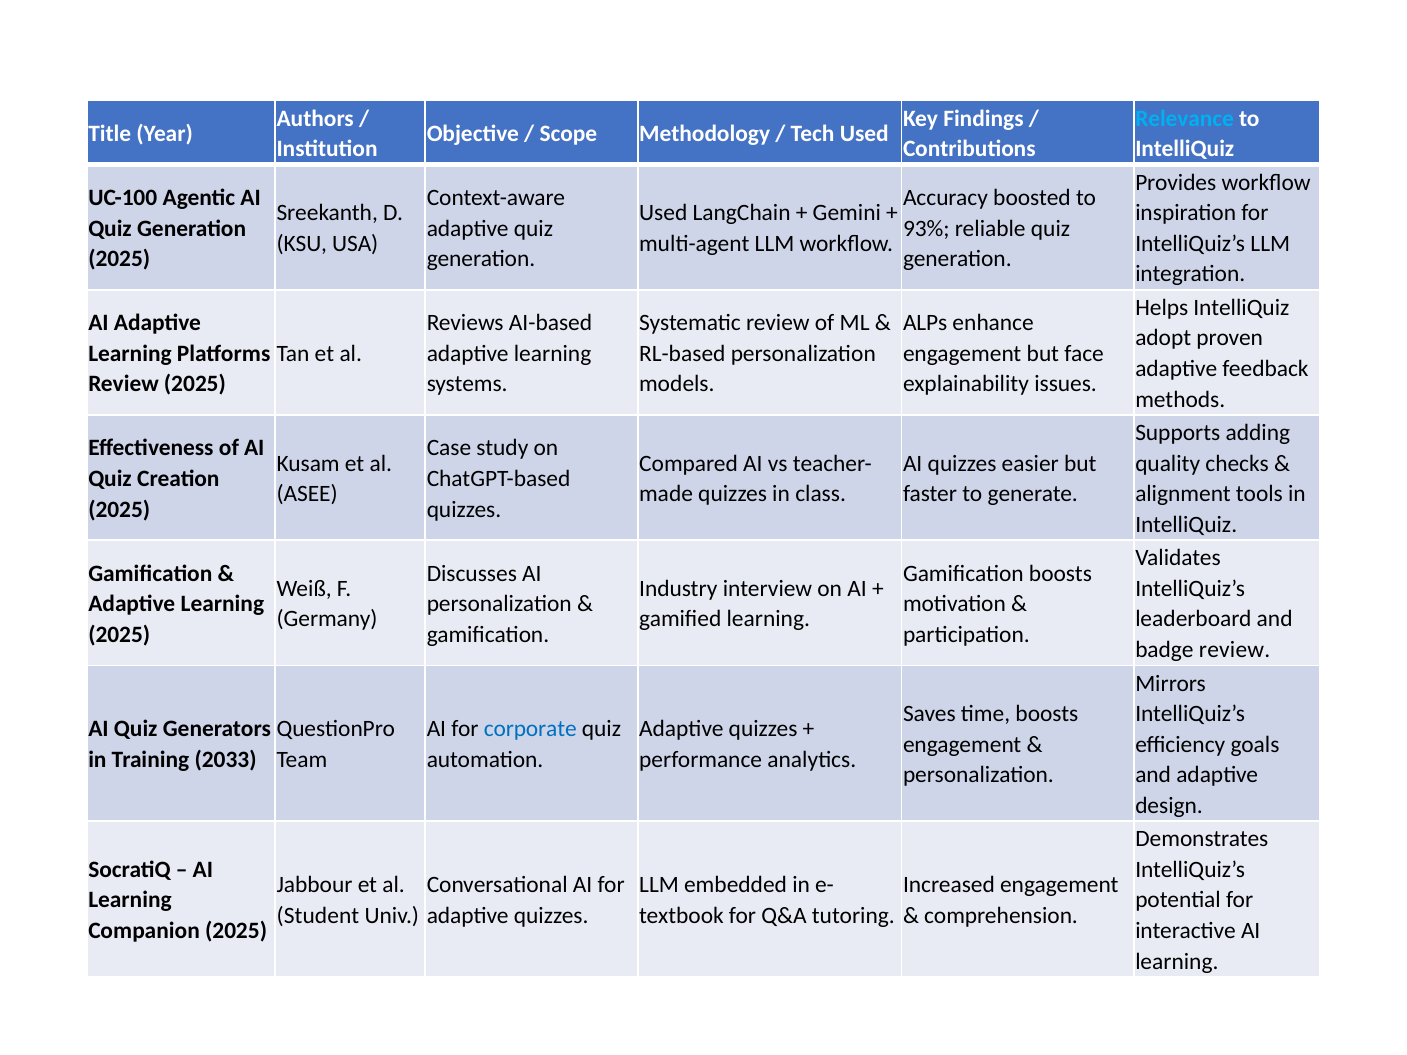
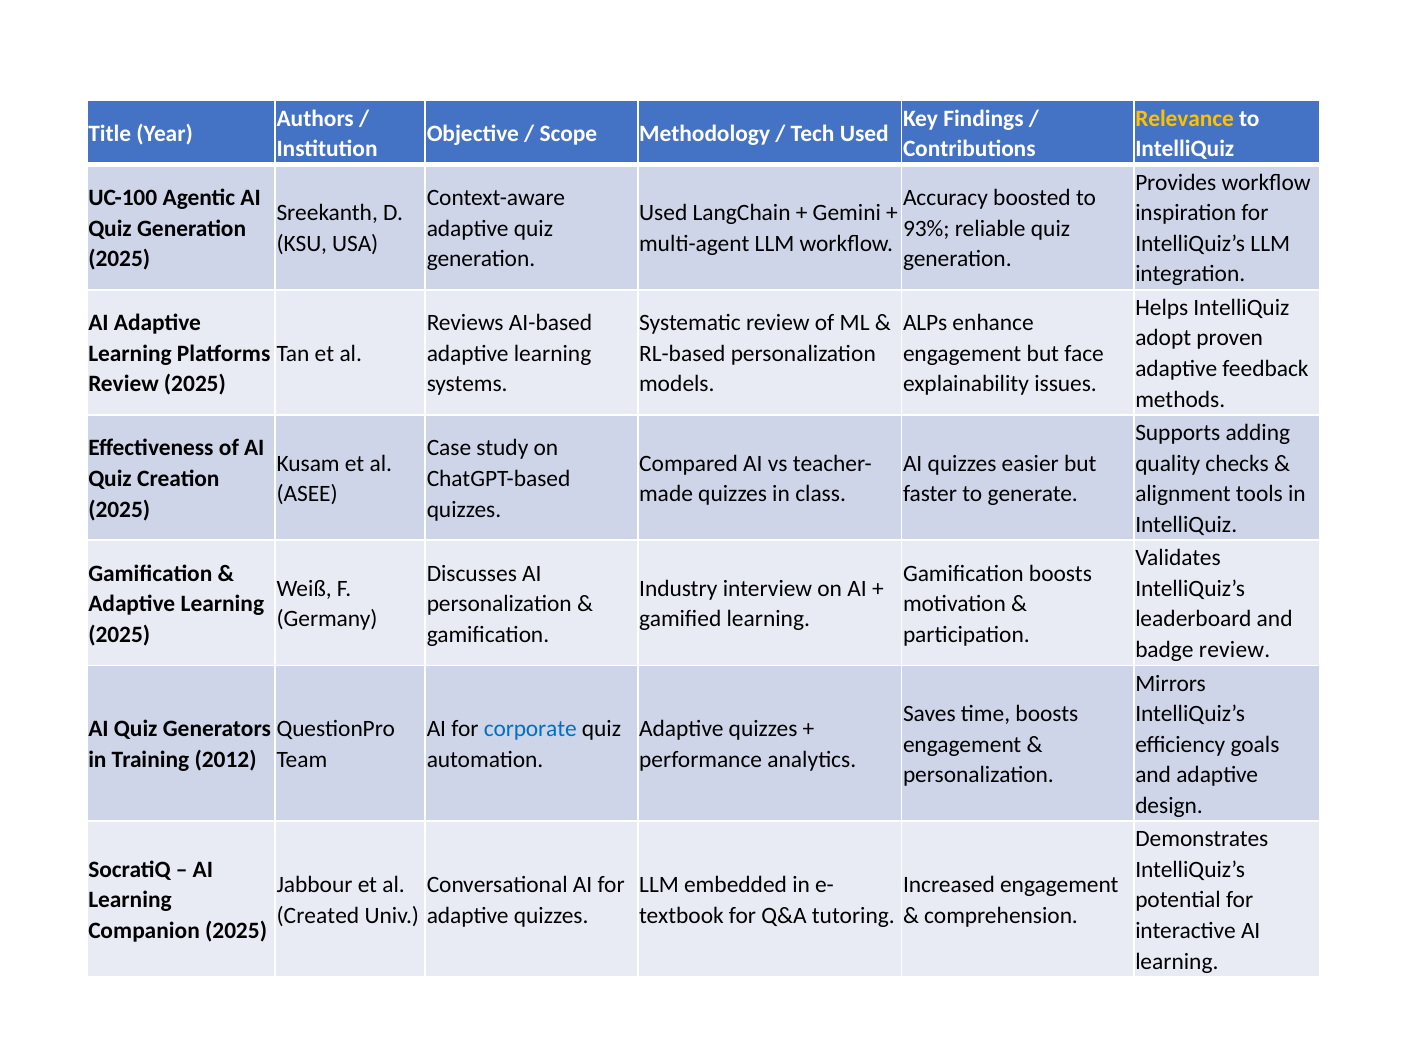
Relevance colour: light blue -> yellow (1185, 118)
2033: 2033 -> 2012 (226, 760)
Student: Student -> Created (318, 916)
